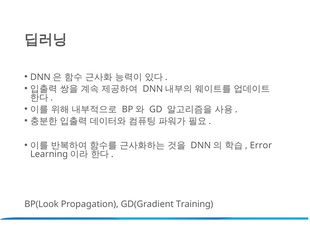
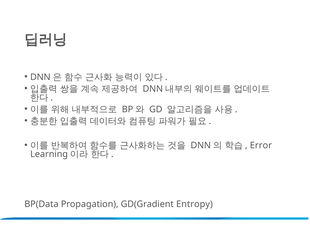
BP(Look: BP(Look -> BP(Data (41, 204)
Training: Training -> Entropy (194, 204)
